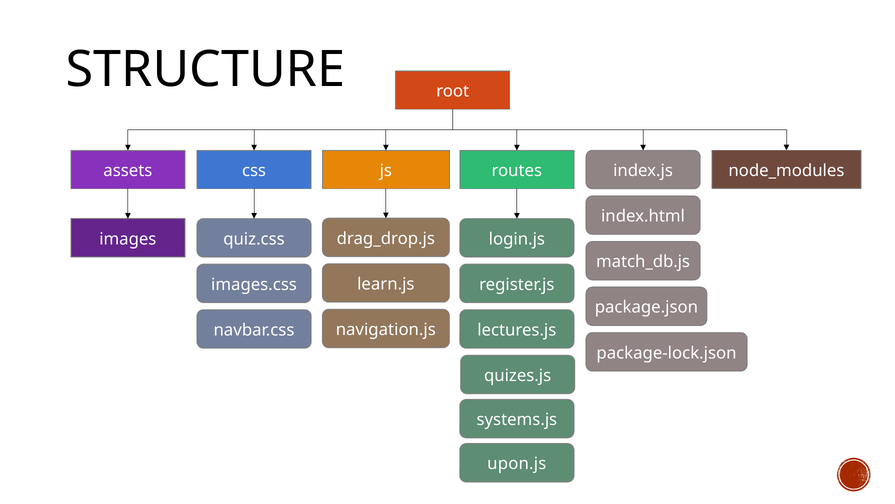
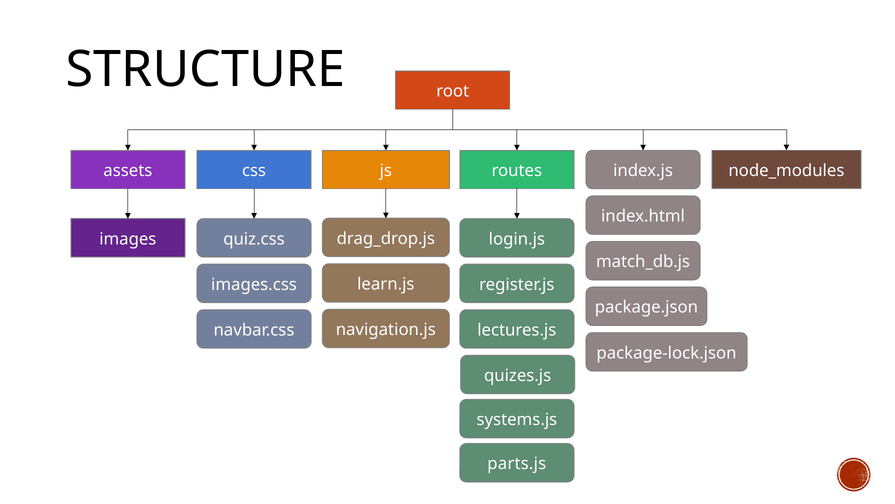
upon.js: upon.js -> parts.js (517, 463)
